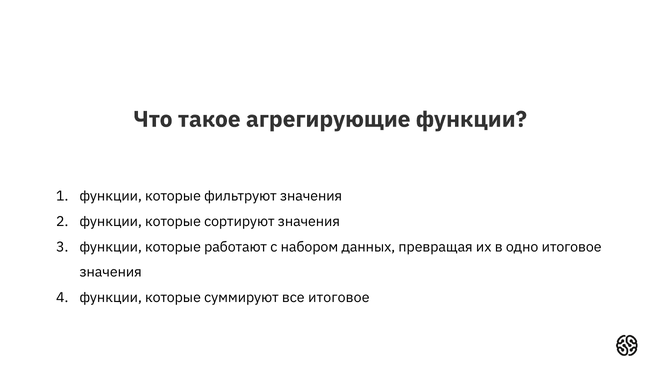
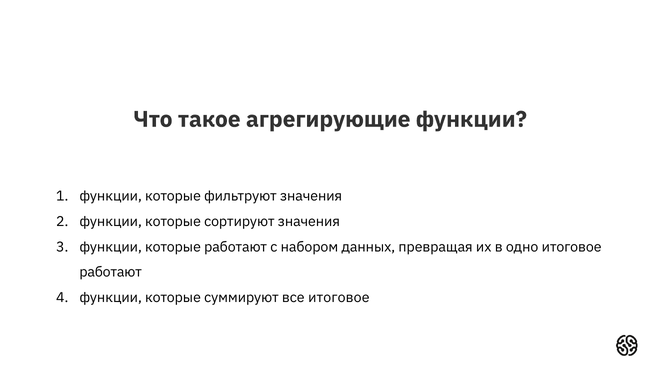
значения: значения -> работают (111, 273)
